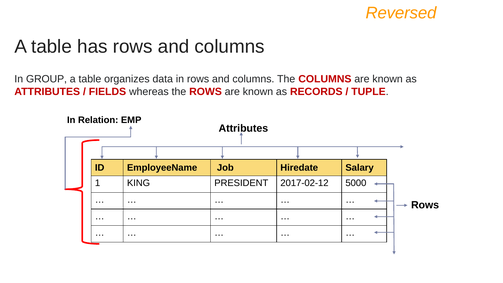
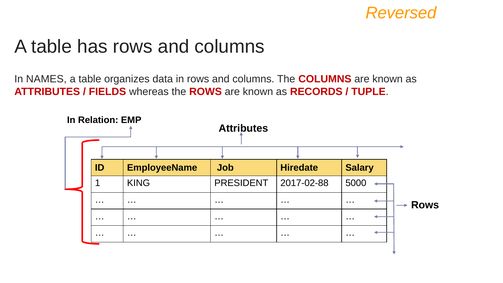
GROUP: GROUP -> NAMES (46, 79)
2017-02-12: 2017-02-12 -> 2017-02-88 (304, 183)
